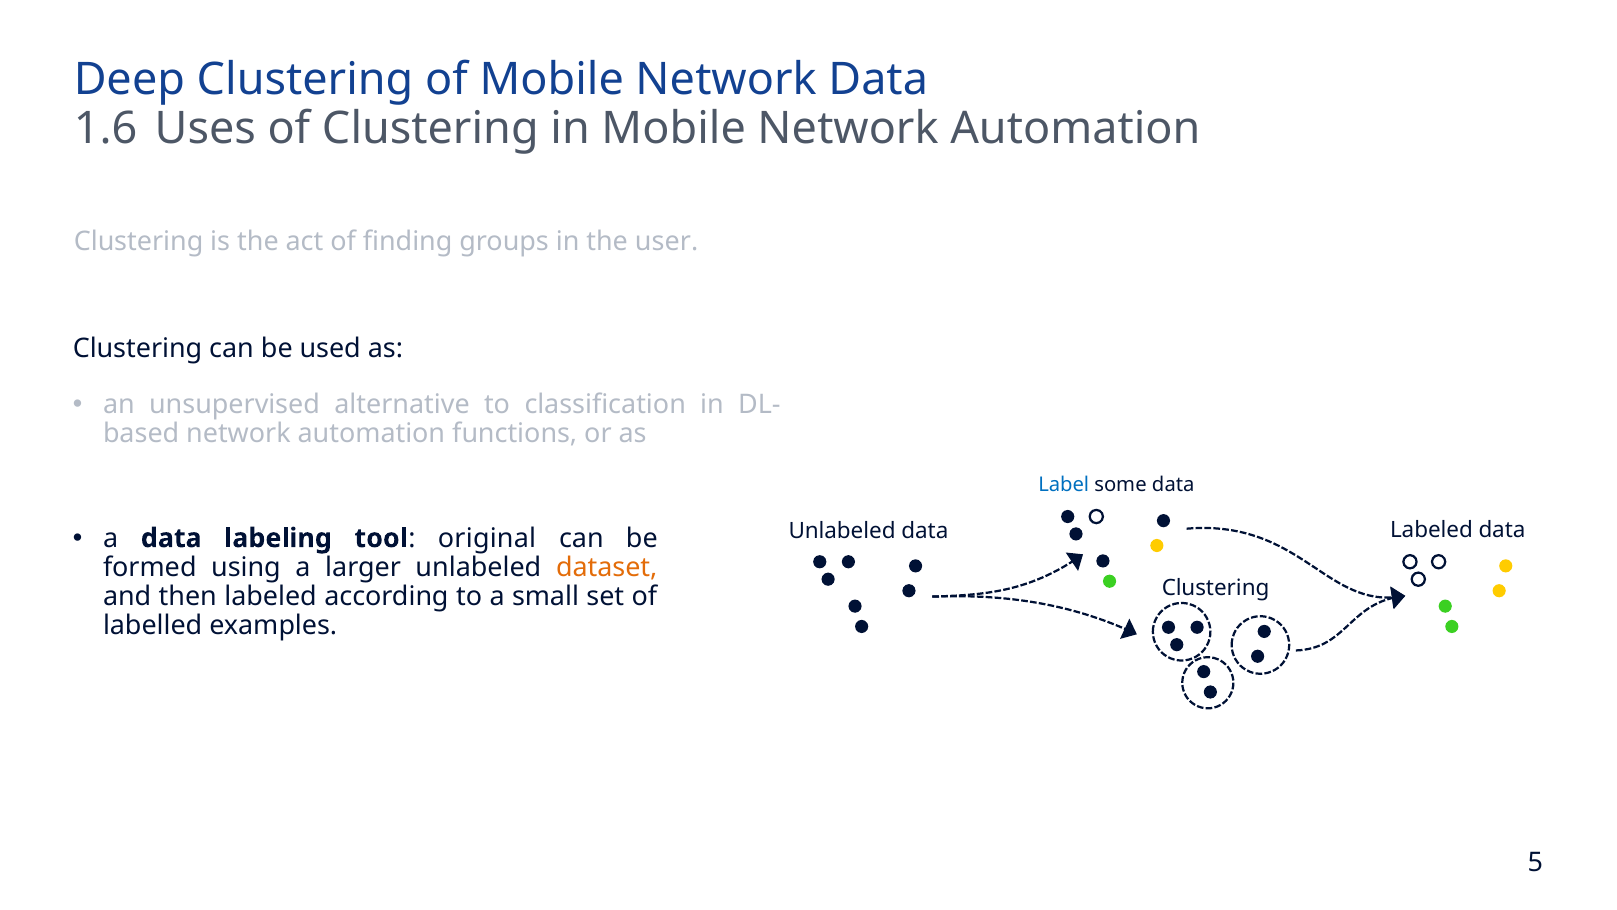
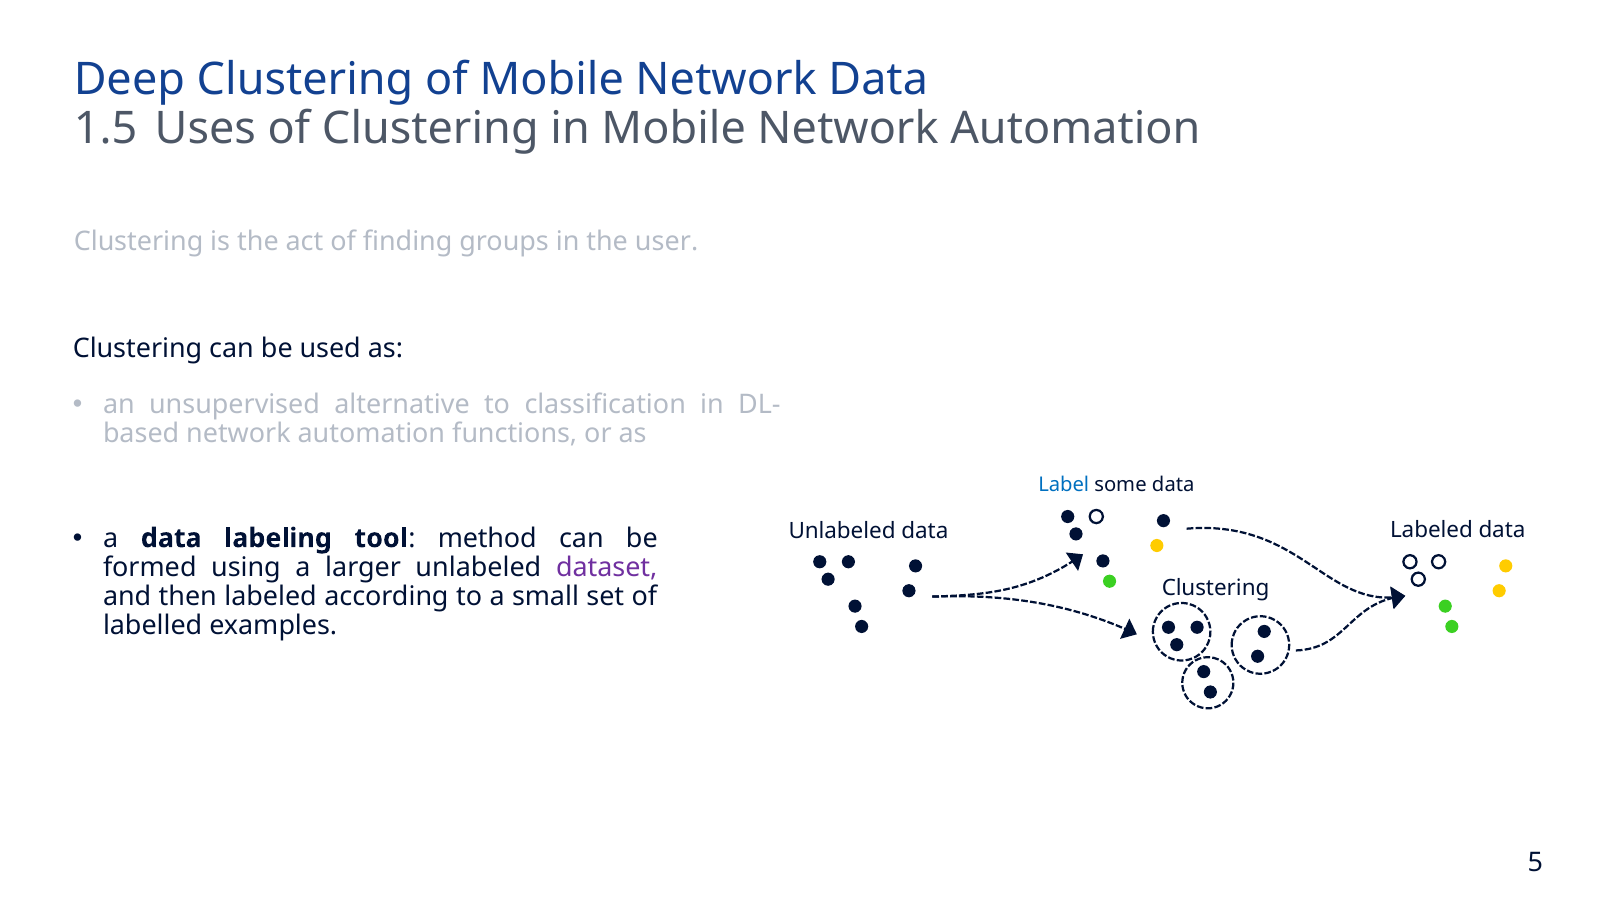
1.6: 1.6 -> 1.5 (106, 128)
original: original -> method (487, 538)
dataset colour: orange -> purple (607, 567)
